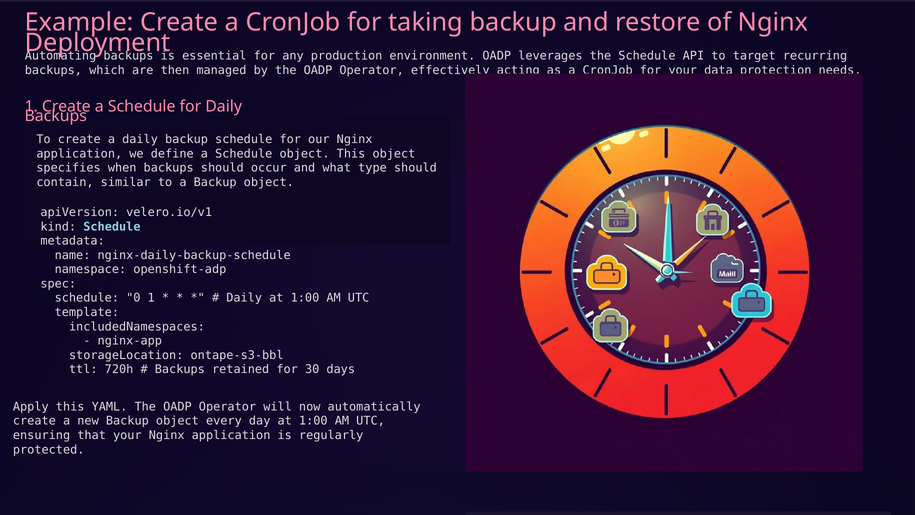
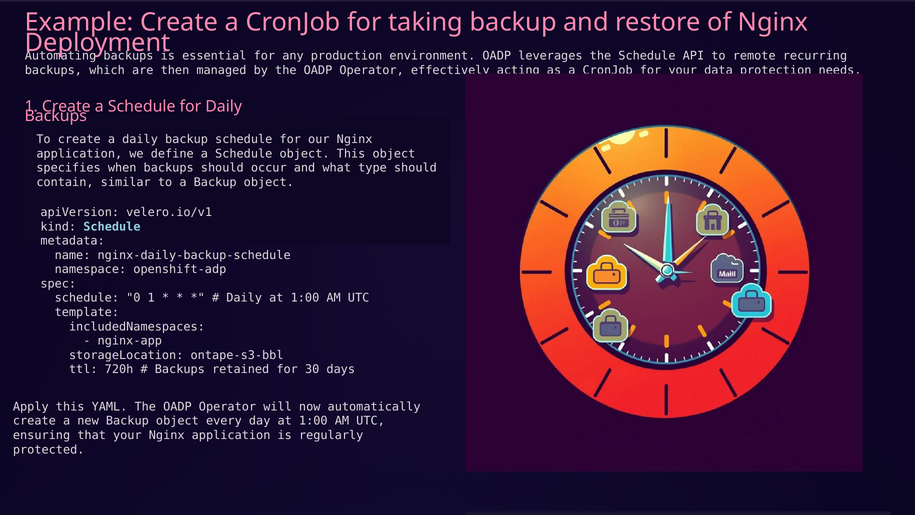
target: target -> remote (754, 56)
